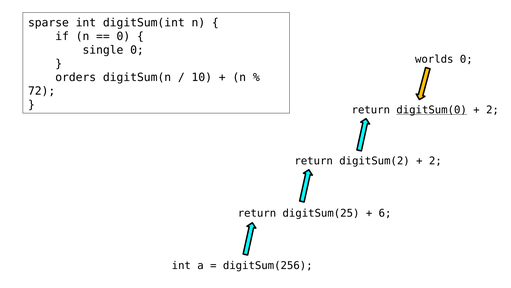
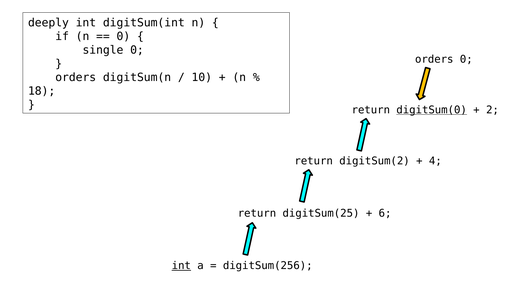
sparse: sparse -> deeply (48, 23)
worlds: worlds -> orders (434, 59)
72: 72 -> 18 (42, 91)
2: 2 -> 4 (435, 161)
int underline: none -> present (181, 265)
